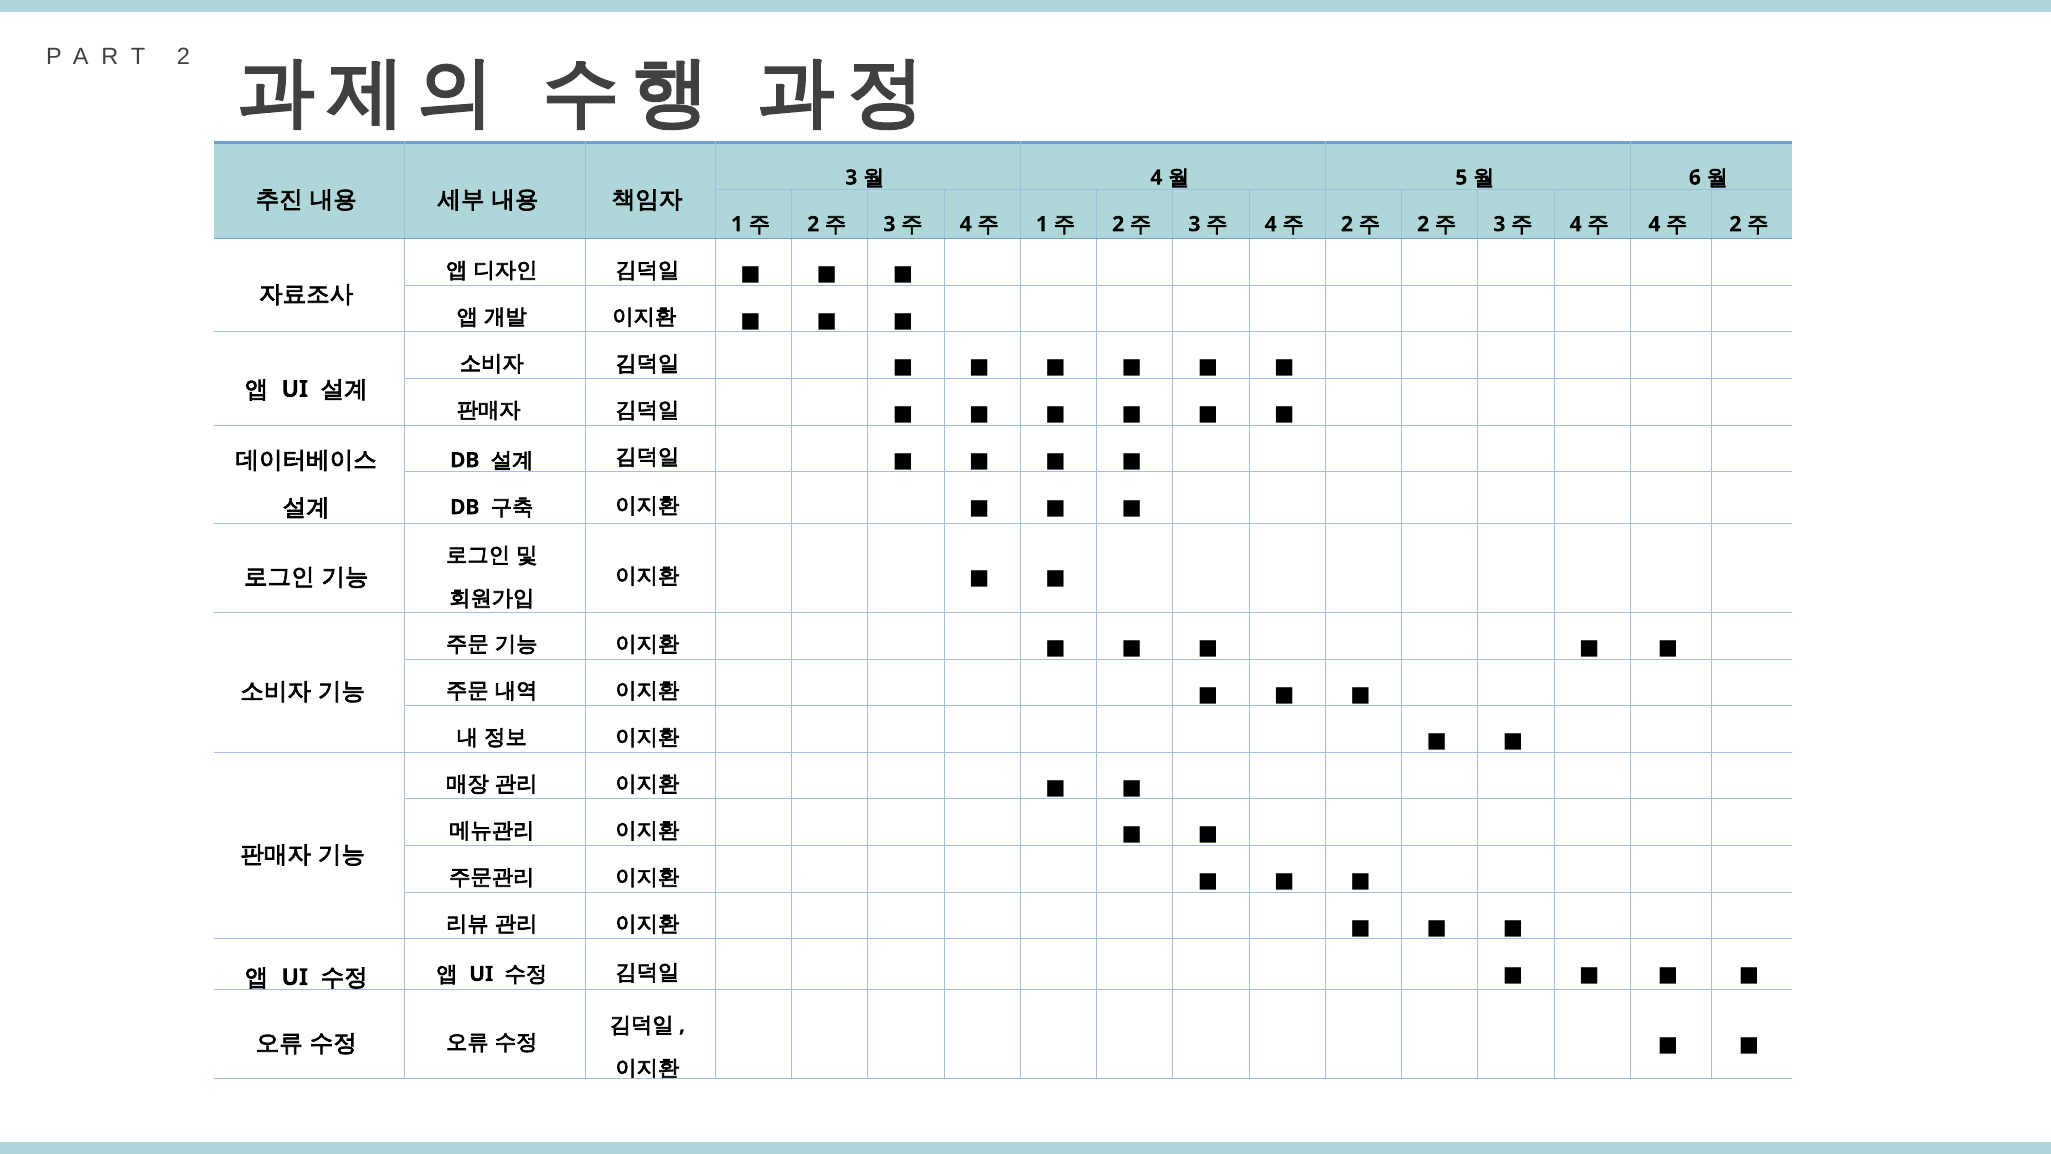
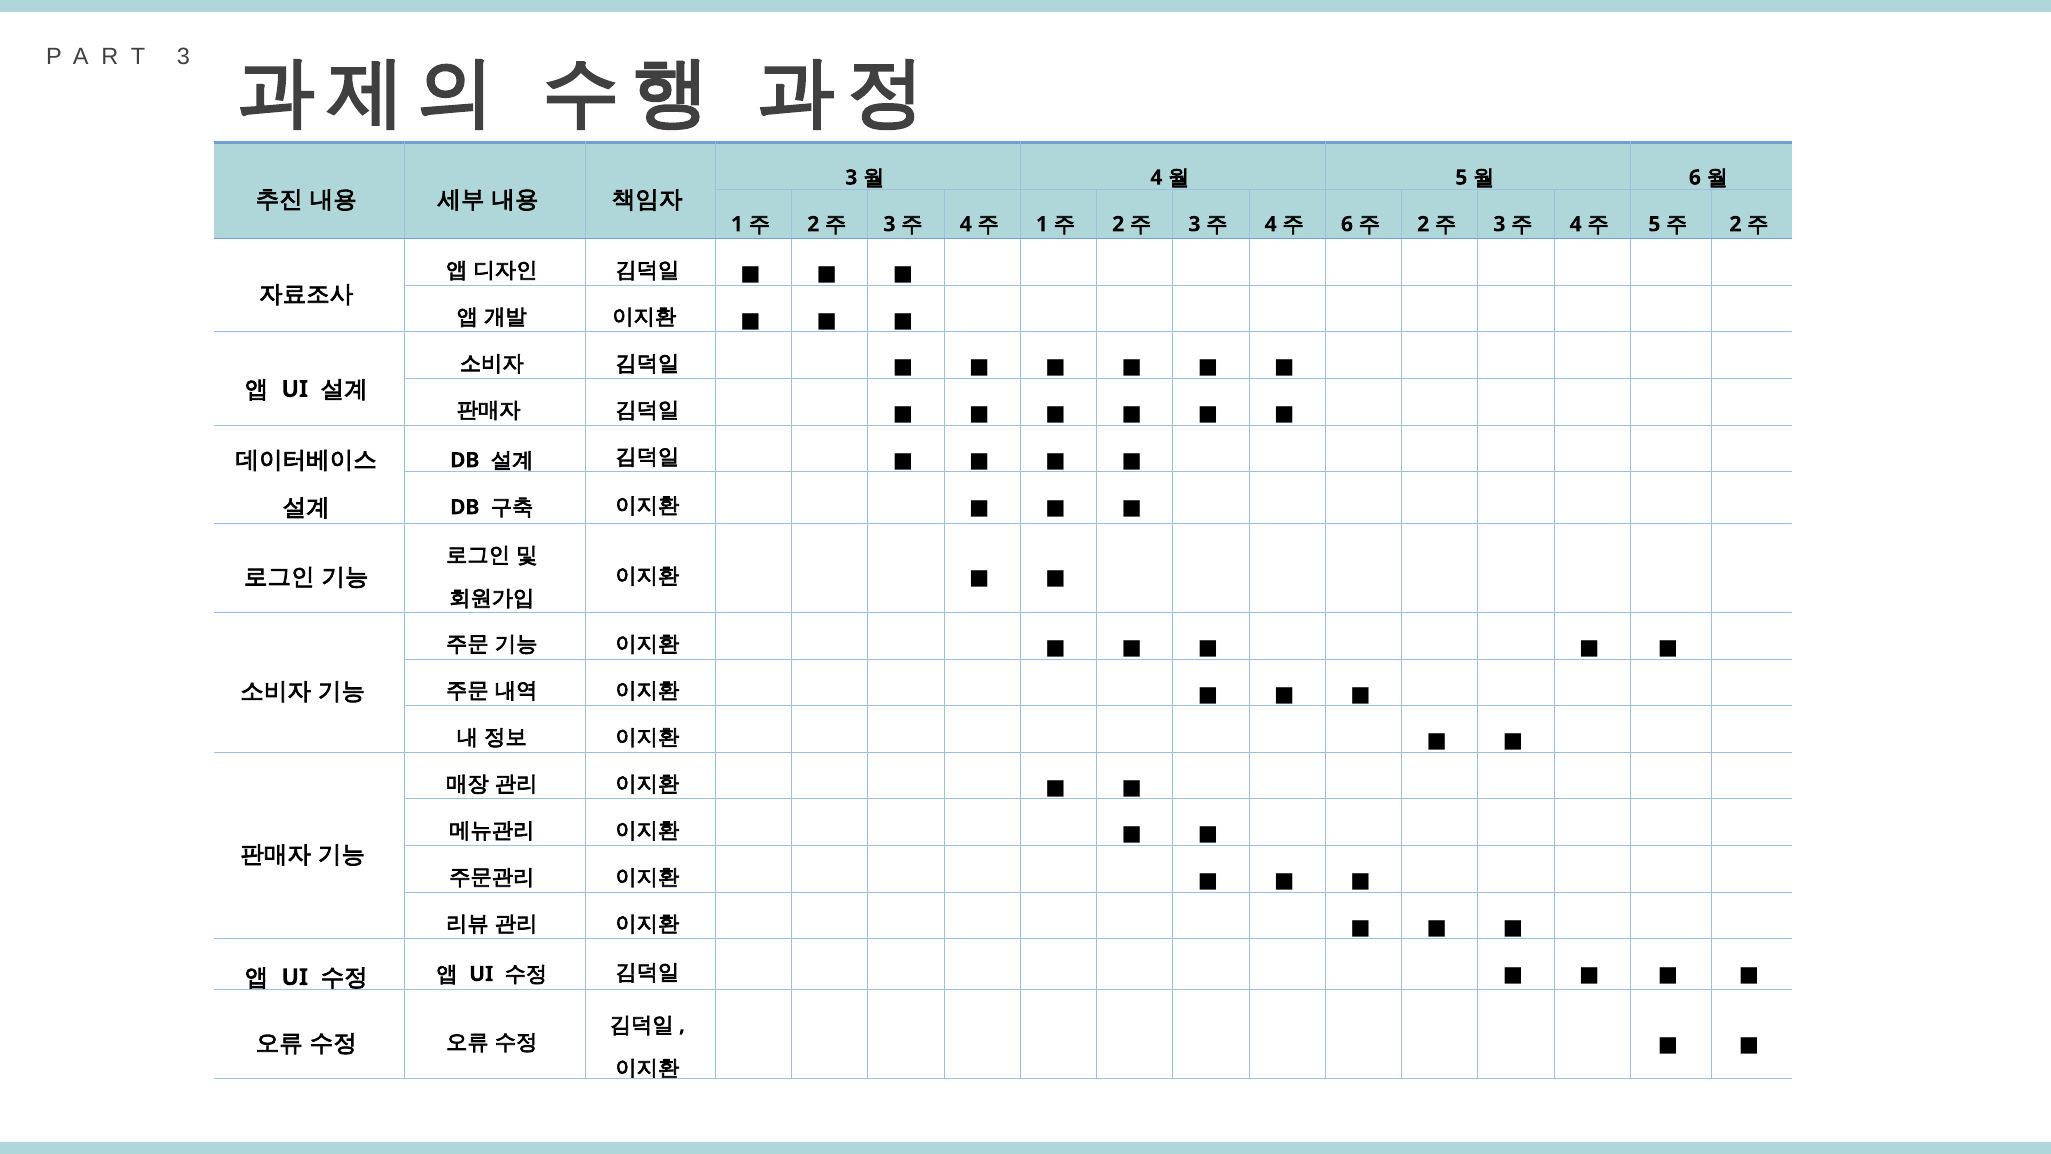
2: 2 -> 3 (183, 57)
2: 2 -> 6 (1347, 224)
4: 4 -> 5 (1654, 224)
